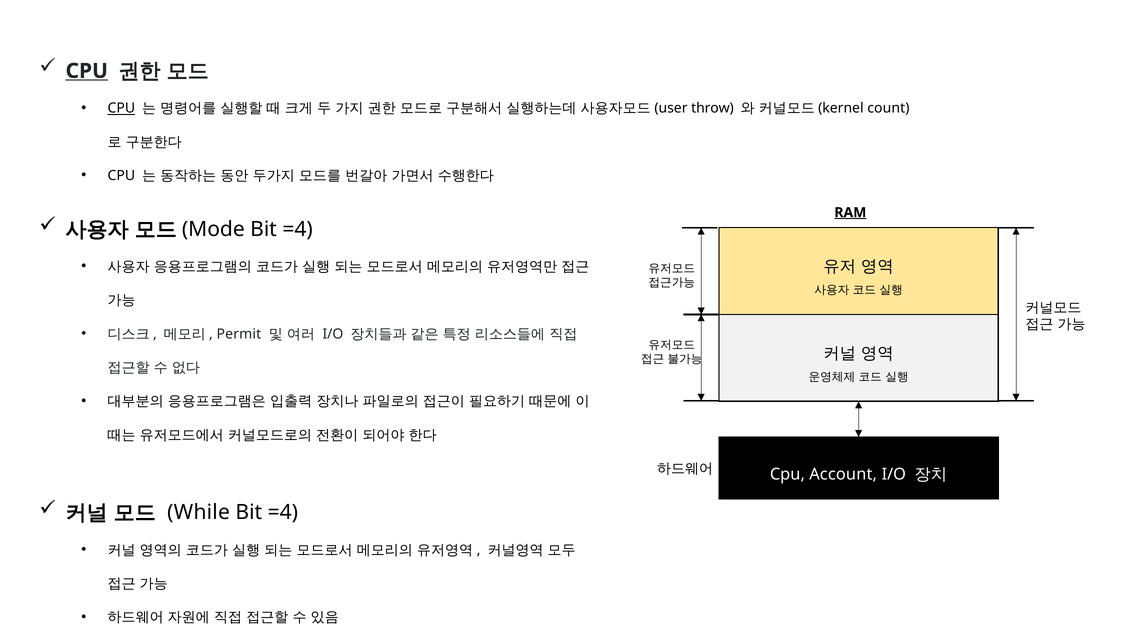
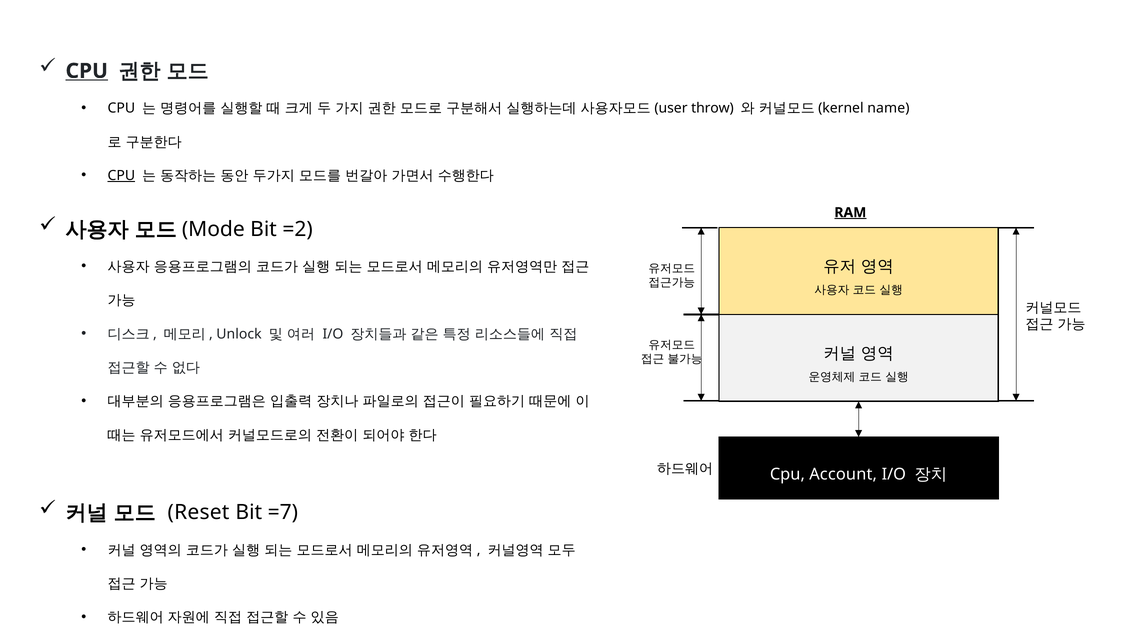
CPU underline: present -> none (121, 108)
count: count -> name (888, 108)
CPU underline: none -> present (121, 176)
=4: =4 -> =2 (298, 229)
Permit: Permit -> Unlock (239, 334)
While: While -> Reset (199, 513)
=4: =4 -> =7 (283, 513)
